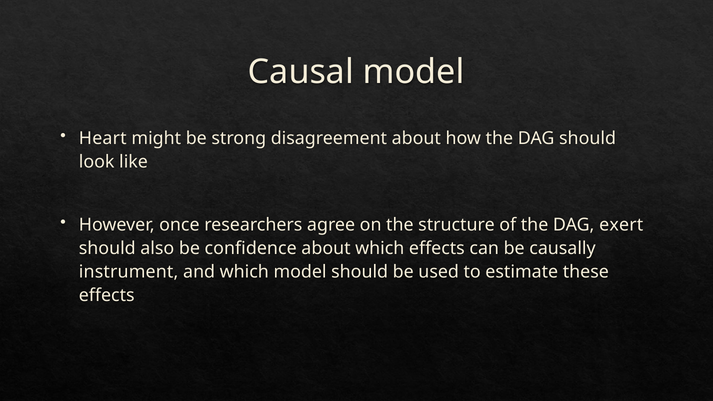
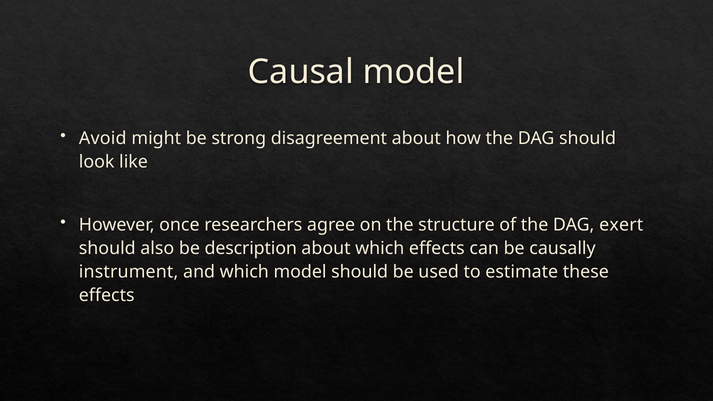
Heart: Heart -> Avoid (103, 138)
confidence: confidence -> description (251, 248)
